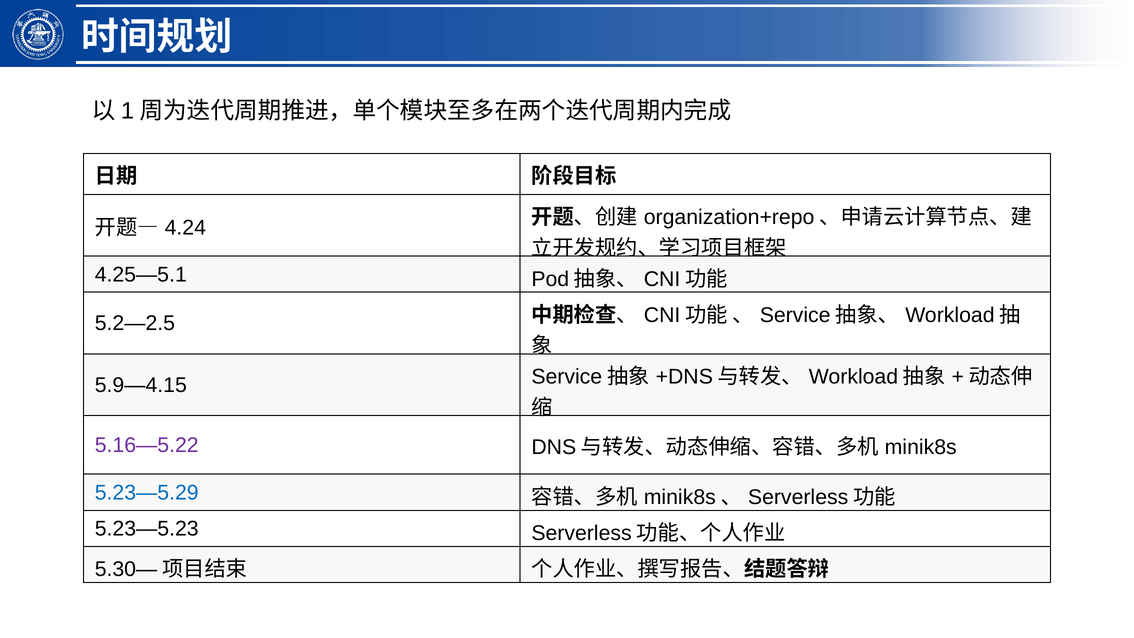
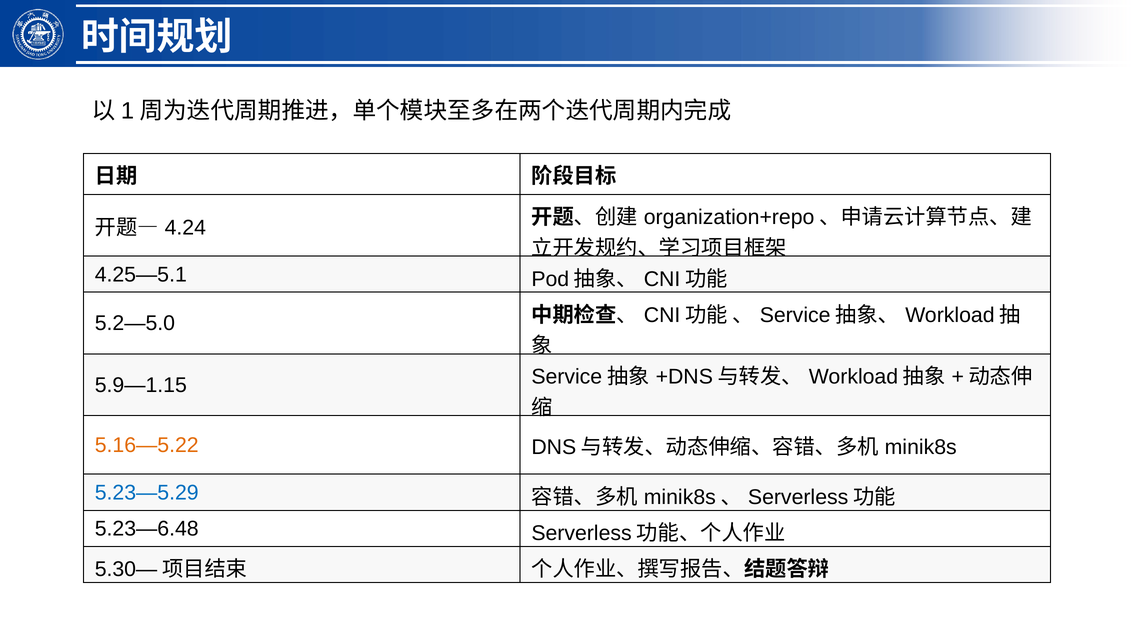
5.2—2.5: 5.2—2.5 -> 5.2—5.0 (135, 323)
5.9—4.15: 5.9—4.15 -> 5.9—1.15 (141, 385)
5.16—5.22 colour: purple -> orange (147, 445)
5.23—5.23: 5.23—5.23 -> 5.23—6.48 (147, 529)
